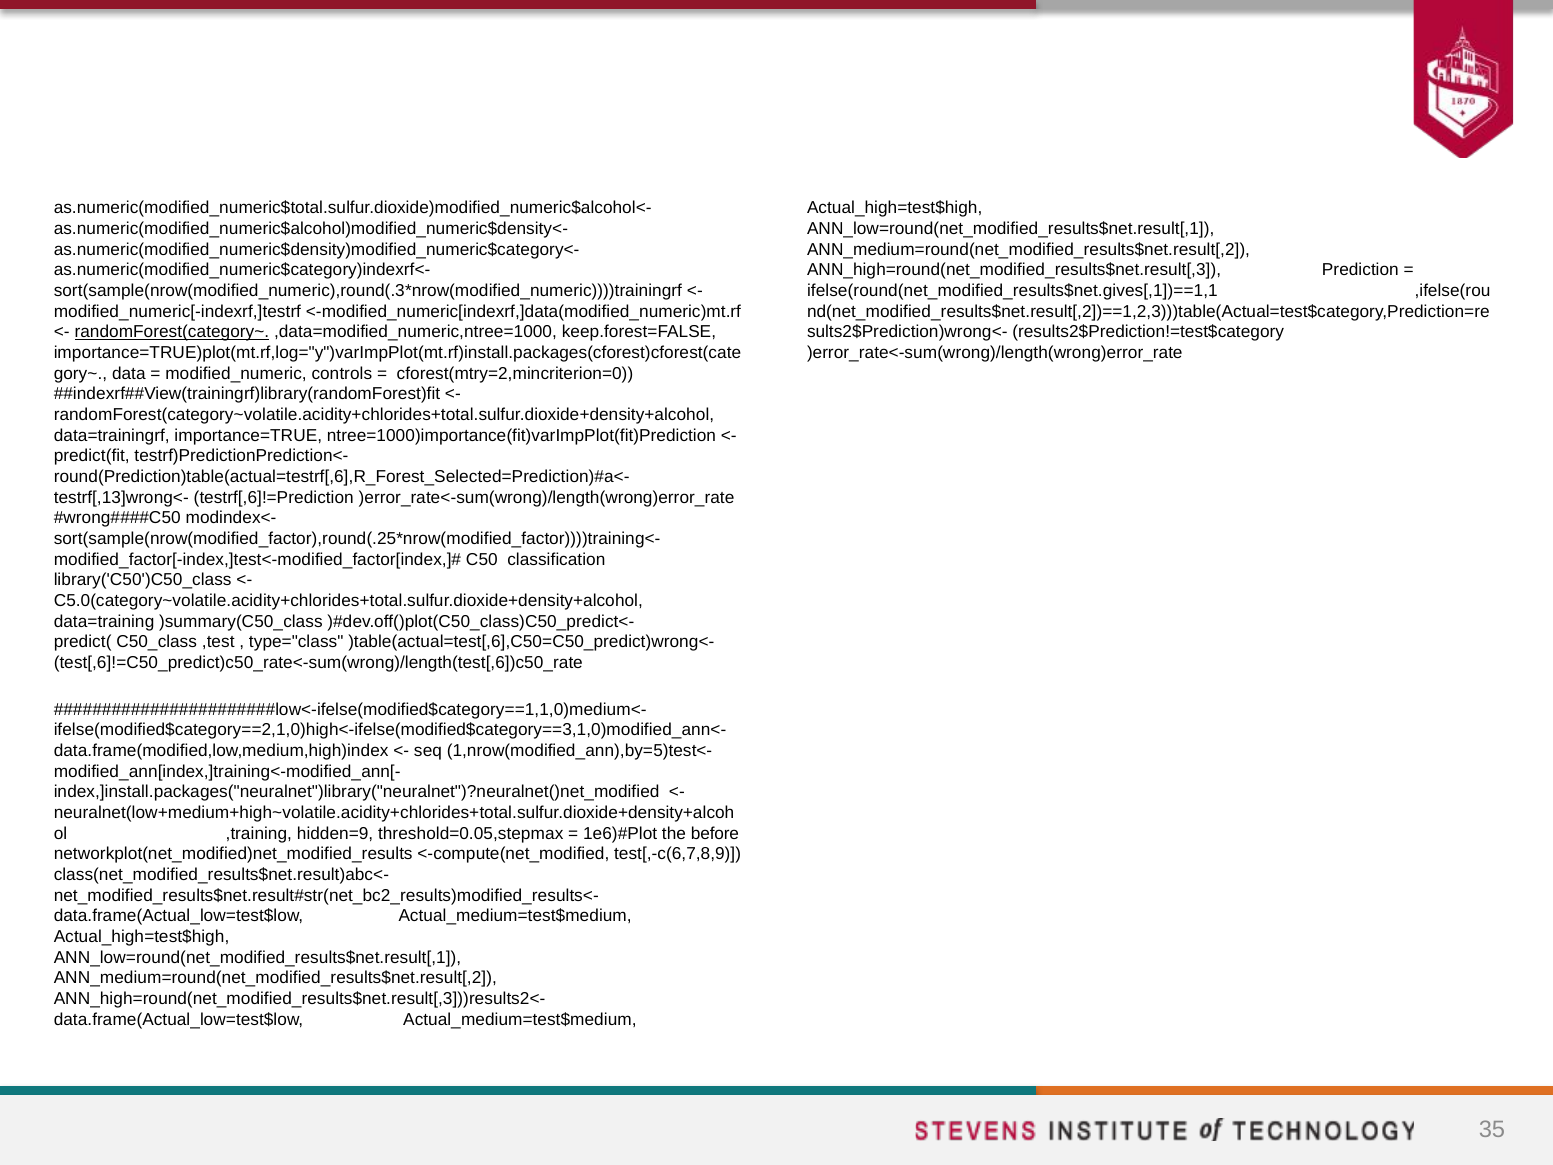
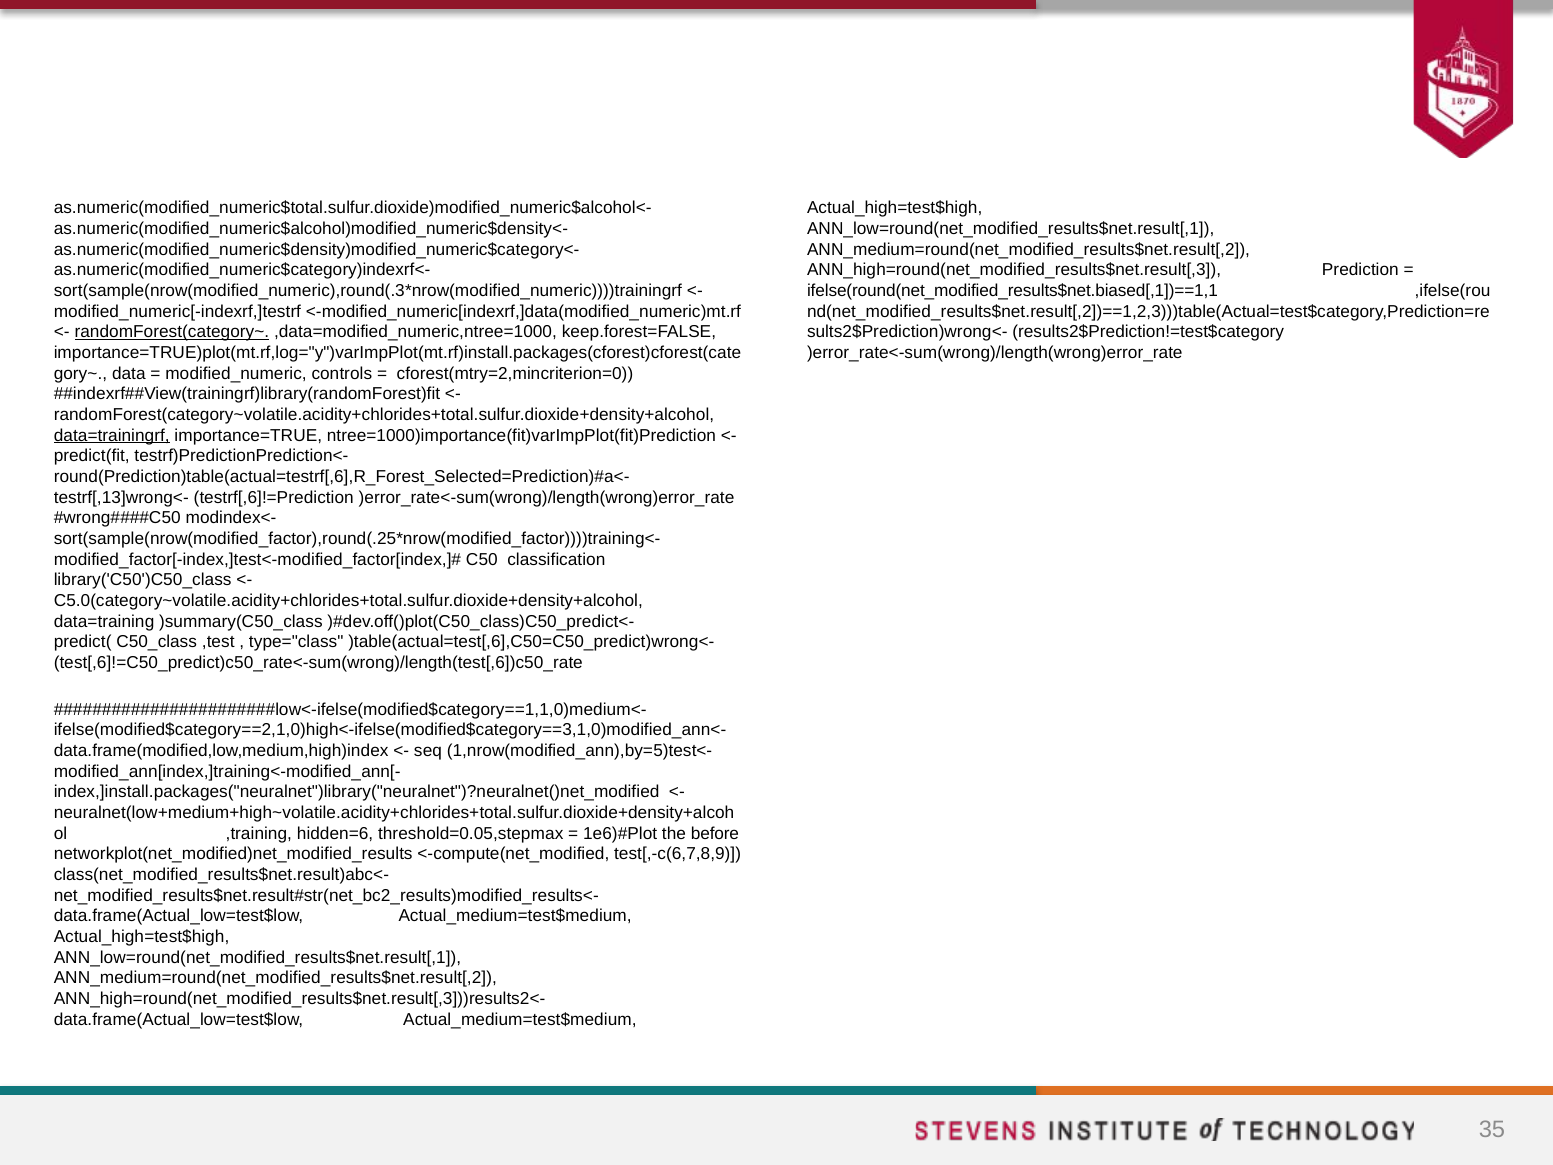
ifelse(round(net_modified_results$net.gives[,1])==1,1: ifelse(round(net_modified_results$net.gives[,1])==1,1 -> ifelse(round(net_modified_results$net.biased[,1])==1,1 (1012, 291)
data=trainingrf underline: none -> present (112, 435)
hidden=9: hidden=9 -> hidden=6 (335, 833)
